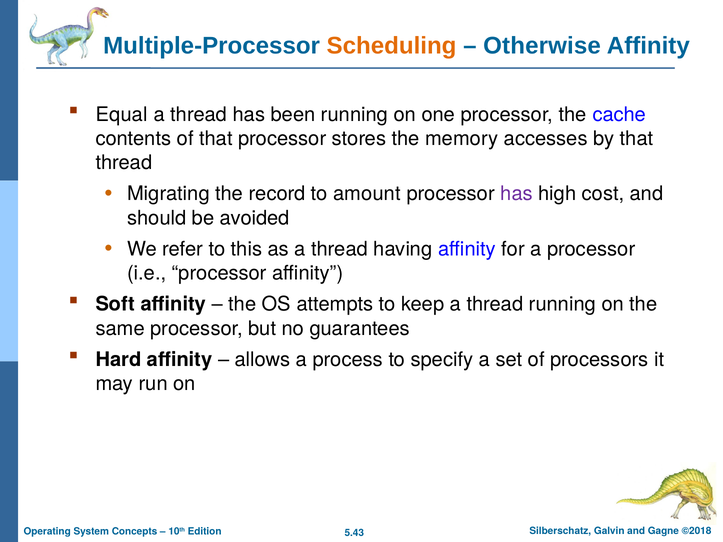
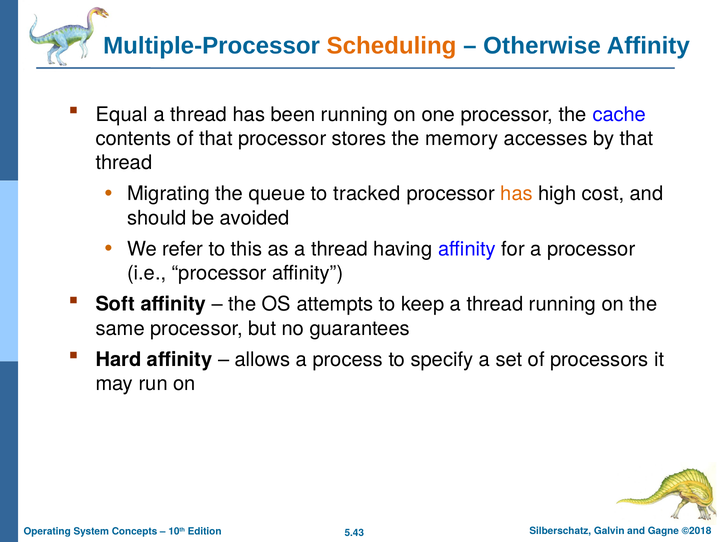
record: record -> queue (277, 194)
amount: amount -> tracked (367, 194)
has colour: purple -> orange (517, 194)
